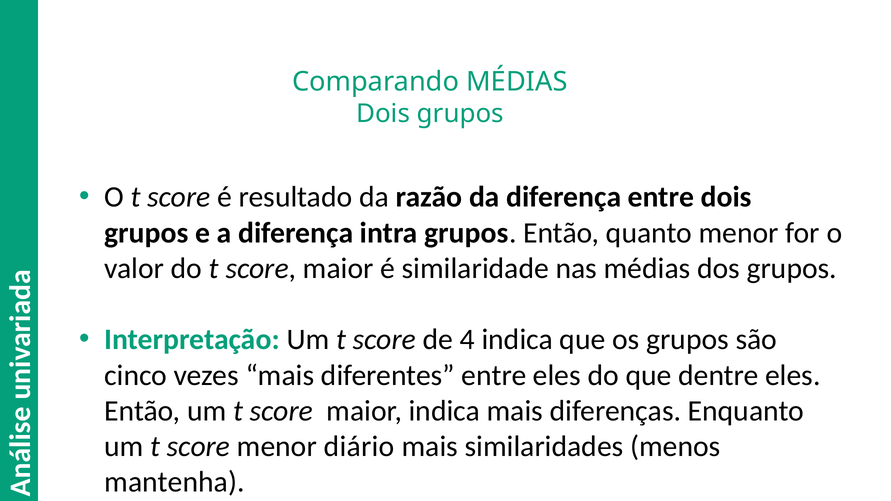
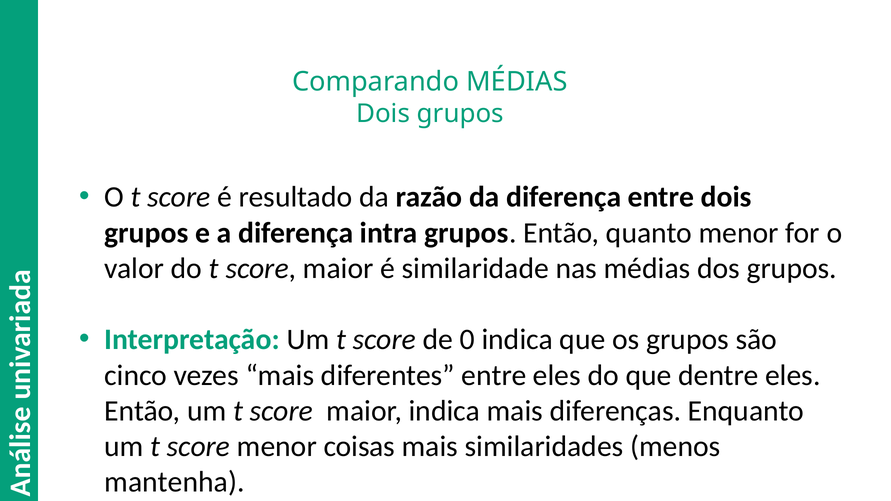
4: 4 -> 0 (467, 340)
diário: diário -> coisas (359, 447)
